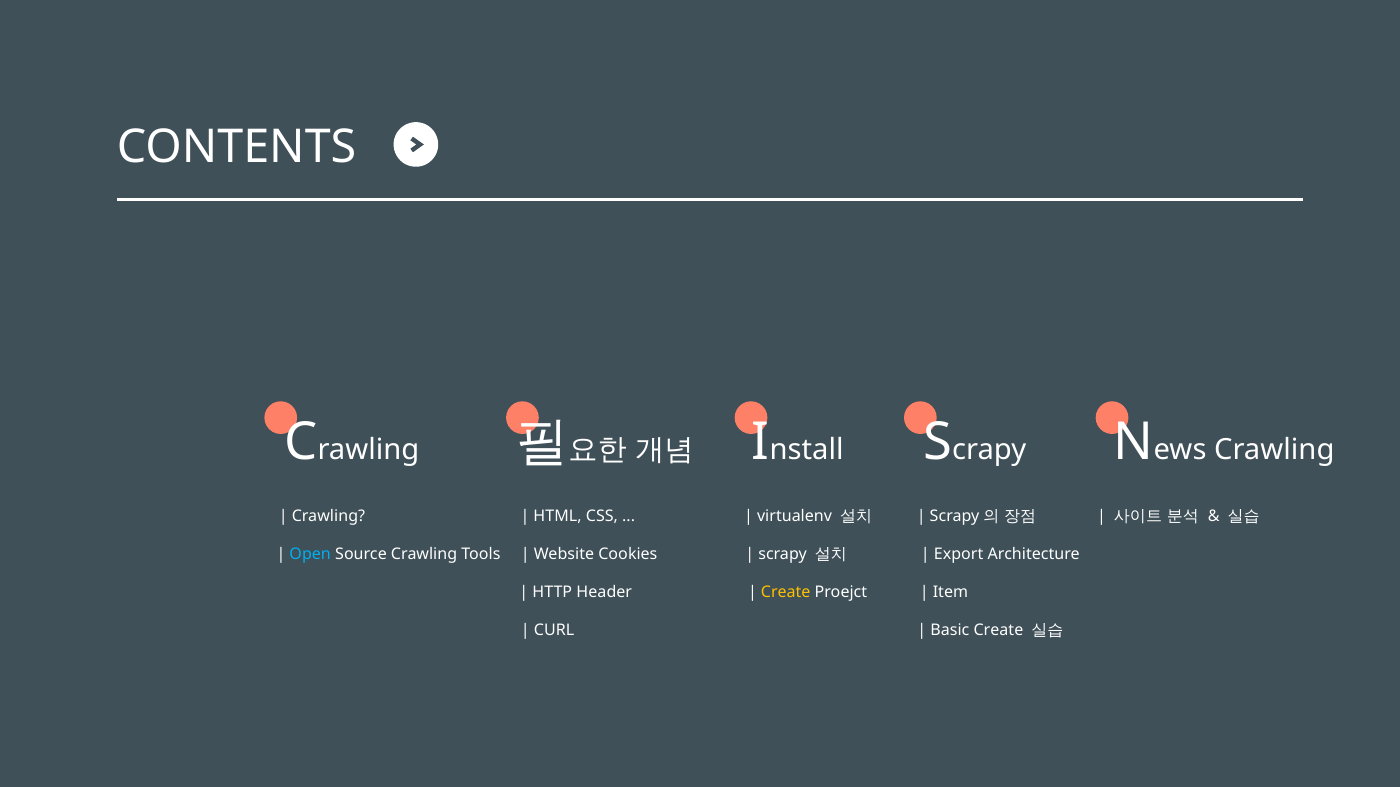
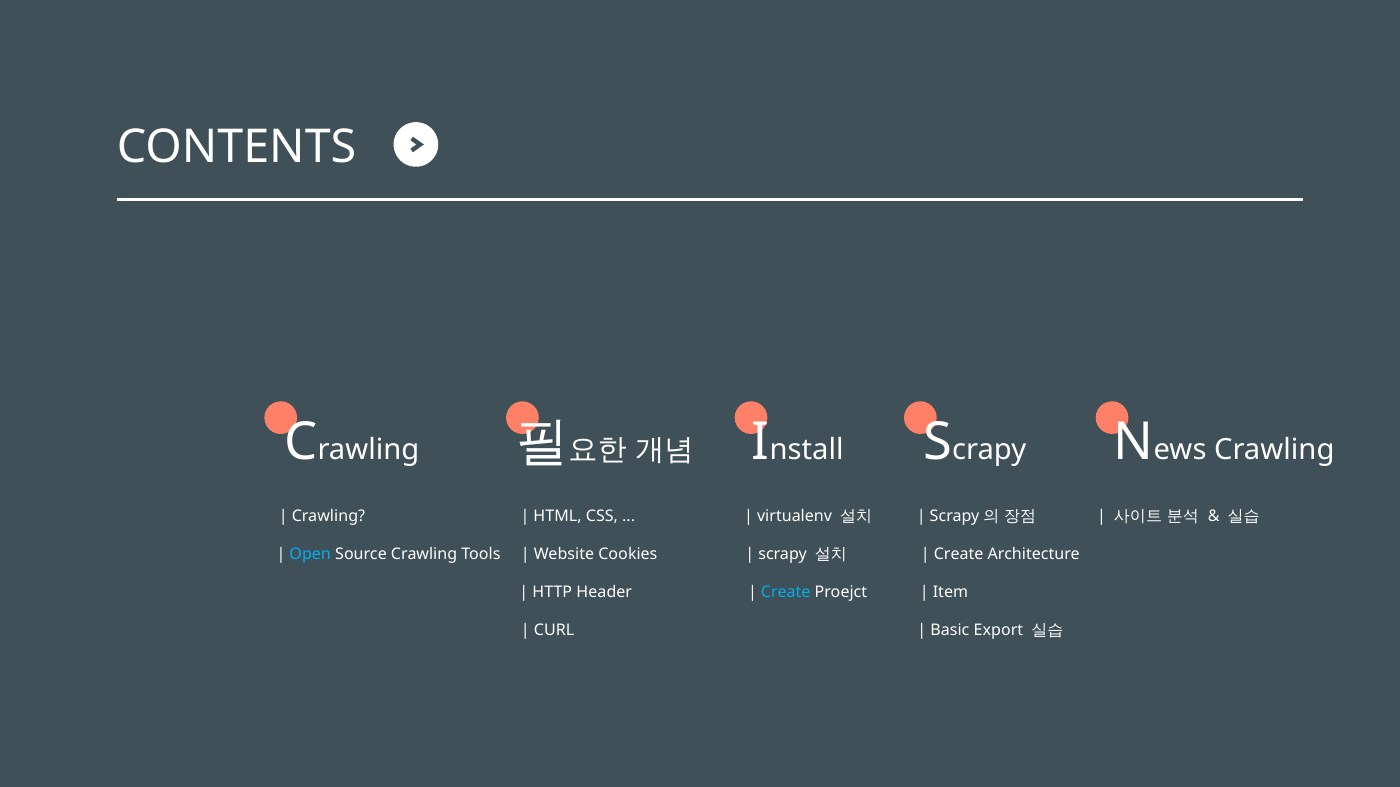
Export: Export -> Create (959, 555)
Create colour: yellow -> light blue (786, 593)
Basic Create: Create -> Export (998, 631)
